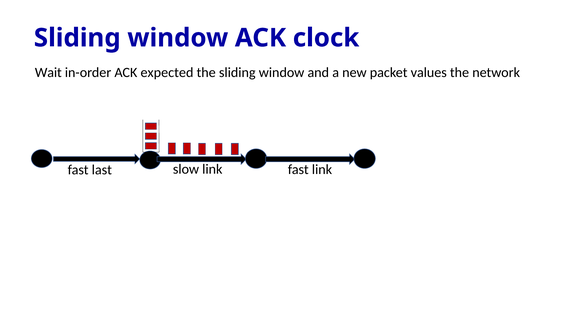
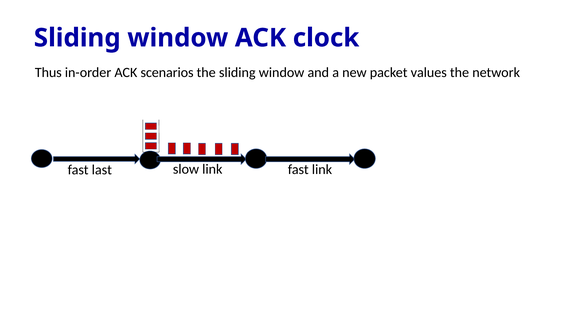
Wait: Wait -> Thus (48, 72)
expected: expected -> scenarios (167, 72)
